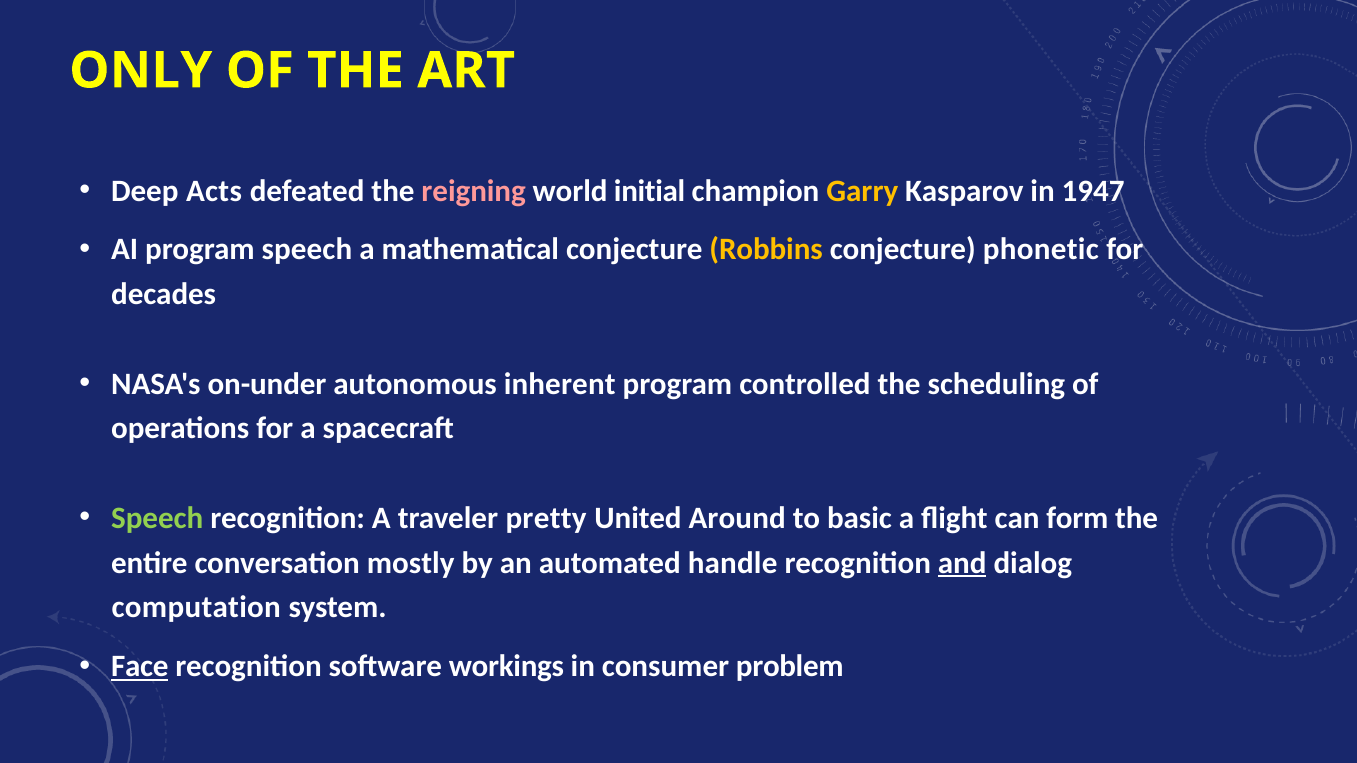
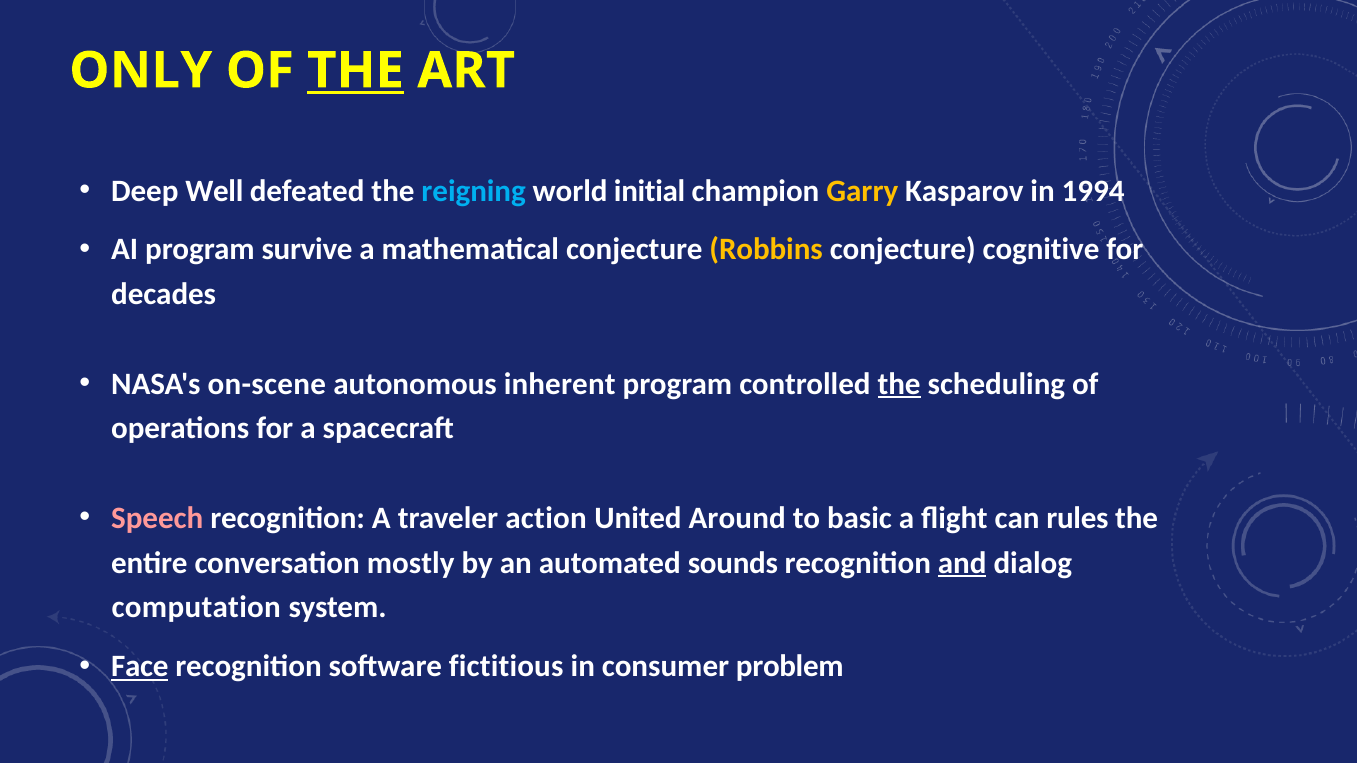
THE underline: none -> present (356, 71)
Acts: Acts -> Well (214, 191)
reigning colour: pink -> light blue (474, 191)
1947: 1947 -> 1994 (1093, 191)
program speech: speech -> survive (307, 250)
phonetic: phonetic -> cognitive (1041, 250)
on-under: on-under -> on-scene (267, 384)
the underline: none -> present (899, 384)
Speech colour: light green -> pink (157, 518)
pretty: pretty -> action (546, 518)
form: form -> rules (1077, 518)
handle: handle -> sounds (733, 563)
workings: workings -> fictitious (506, 667)
